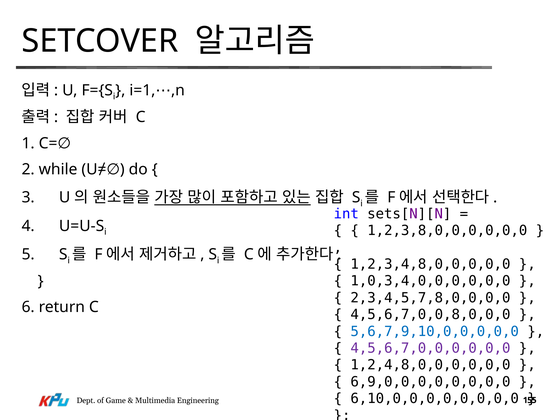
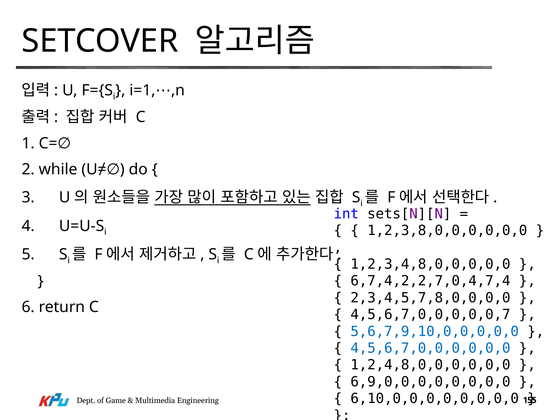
1,0,3,4,0,0,0,0,0,0: 1,0,3,4,0,0,0,0,0,0 -> 6,7,4,2,2,7,0,4,7,4 (430, 281)
4,5,6,7,0,0,8,0,0,0: 4,5,6,7,0,0,8,0,0,0 -> 4,5,6,7,0,0,0,0,0,7 (430, 315)
4,5,6,7,0,0,0,0,0,0 colour: purple -> blue (430, 348)
